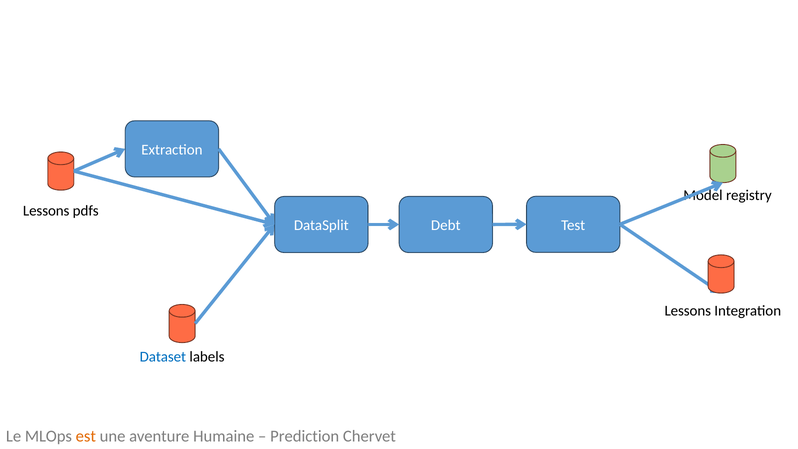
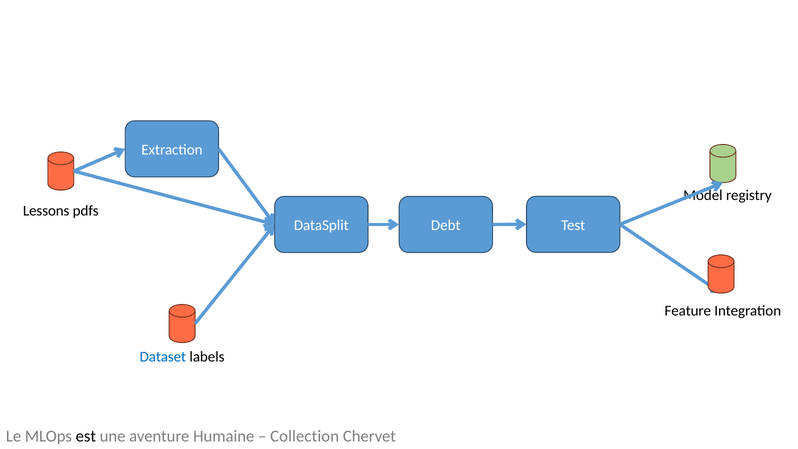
Lessons: Lessons -> Feature (688, 311)
est colour: orange -> black (86, 436)
Prediction: Prediction -> Collection (305, 436)
